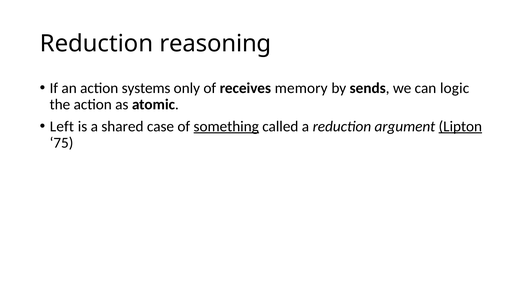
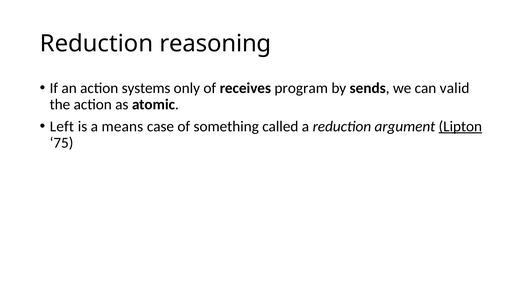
memory: memory -> program (301, 88)
logic: logic -> valid (455, 88)
shared: shared -> means (122, 127)
something underline: present -> none (226, 127)
